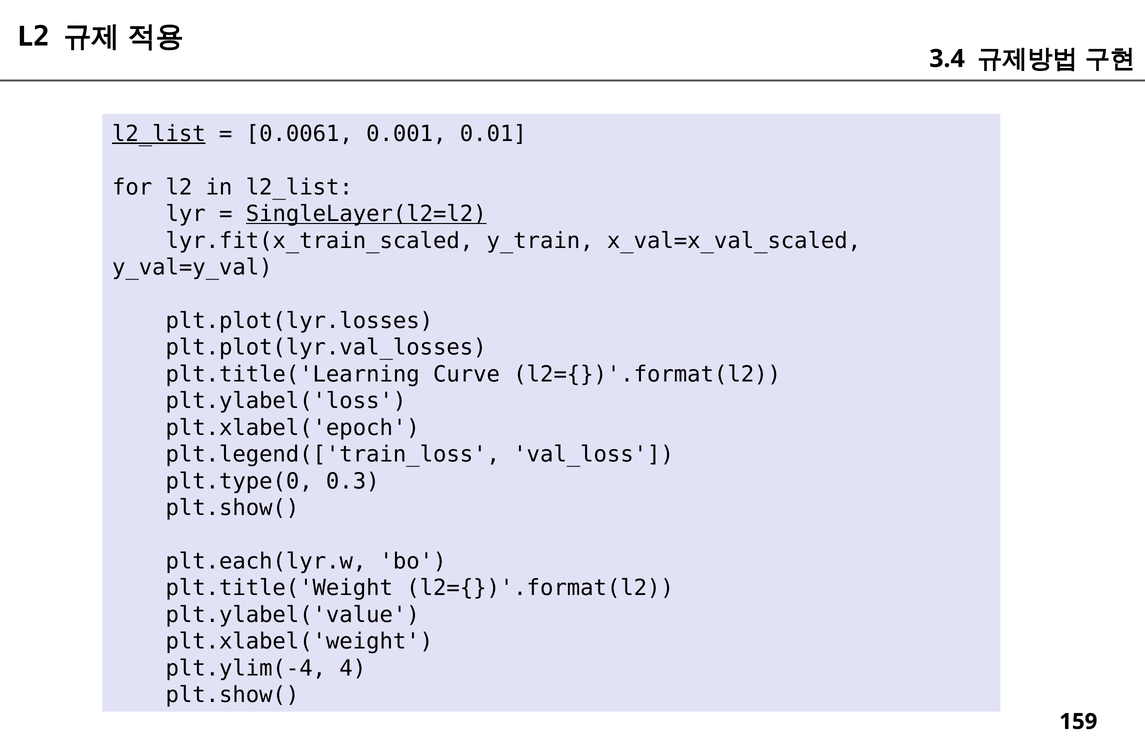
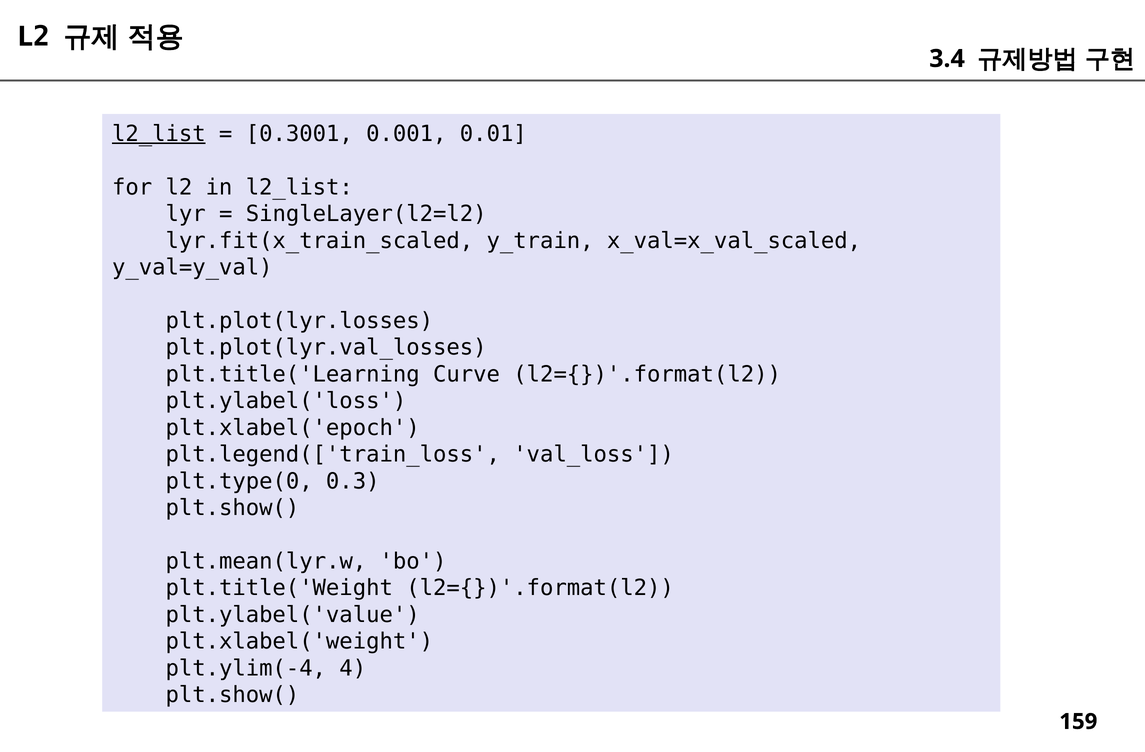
0.0061: 0.0061 -> 0.3001 (299, 134)
SingleLayer(l2=l2 underline: present -> none (366, 214)
plt.each(lyr.w: plt.each(lyr.w -> plt.mean(lyr.w (266, 561)
